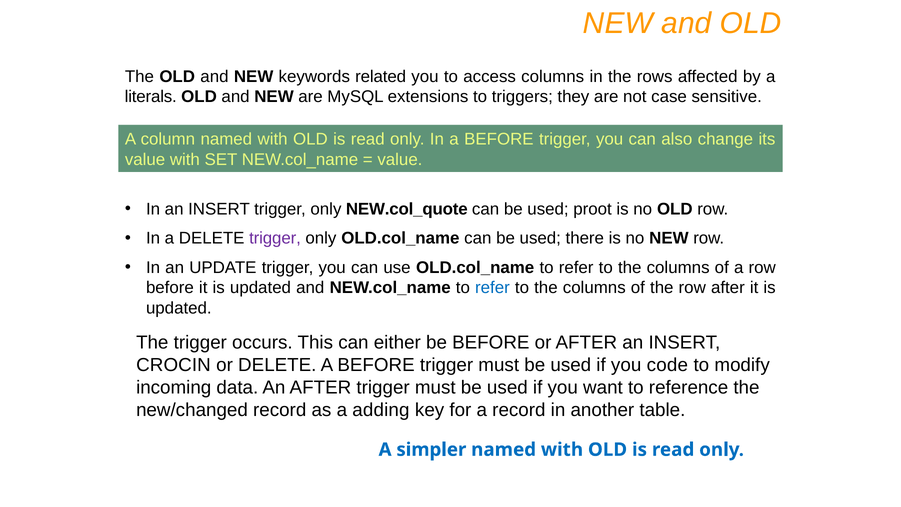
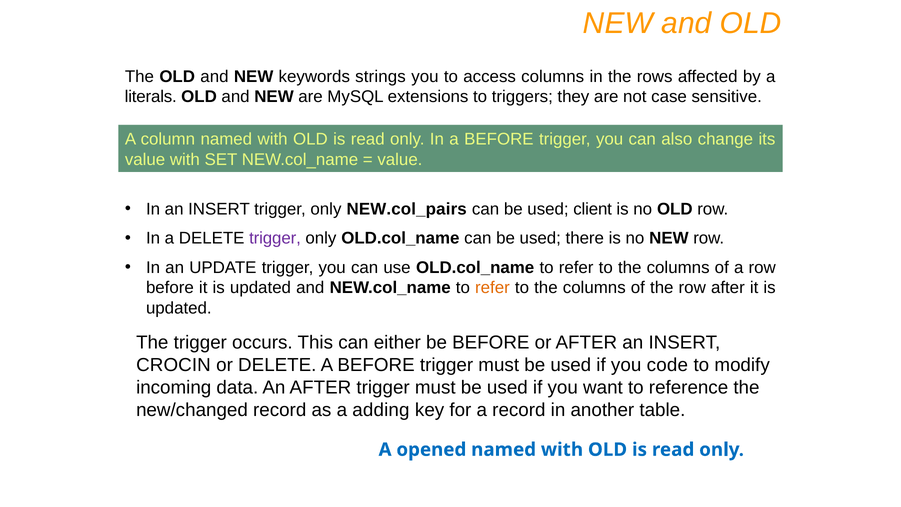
related: related -> strings (381, 77)
NEW.col_quote: NEW.col_quote -> NEW.col_pairs (407, 209)
proot: proot -> client (593, 209)
refer colour: blue -> orange (492, 288)
simpler: simpler -> opened (431, 450)
